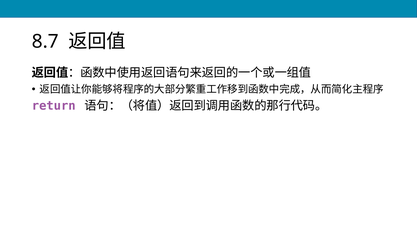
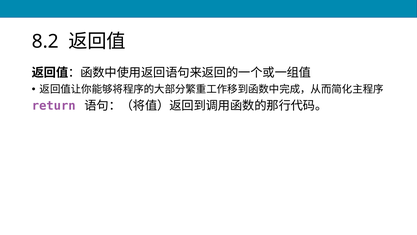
8.7: 8.7 -> 8.2 (45, 41)
